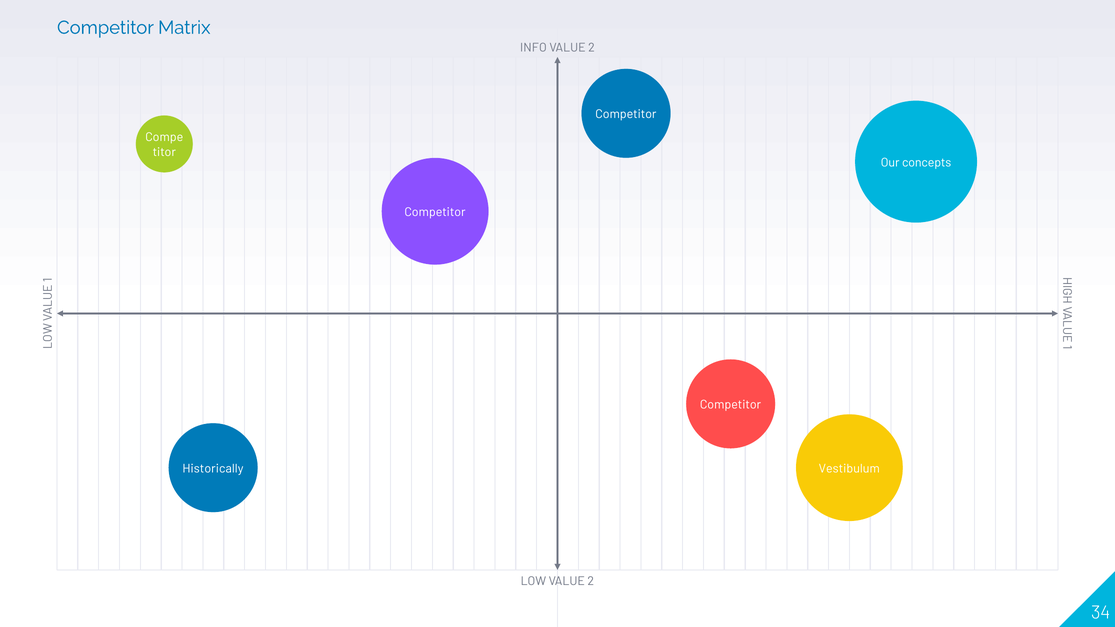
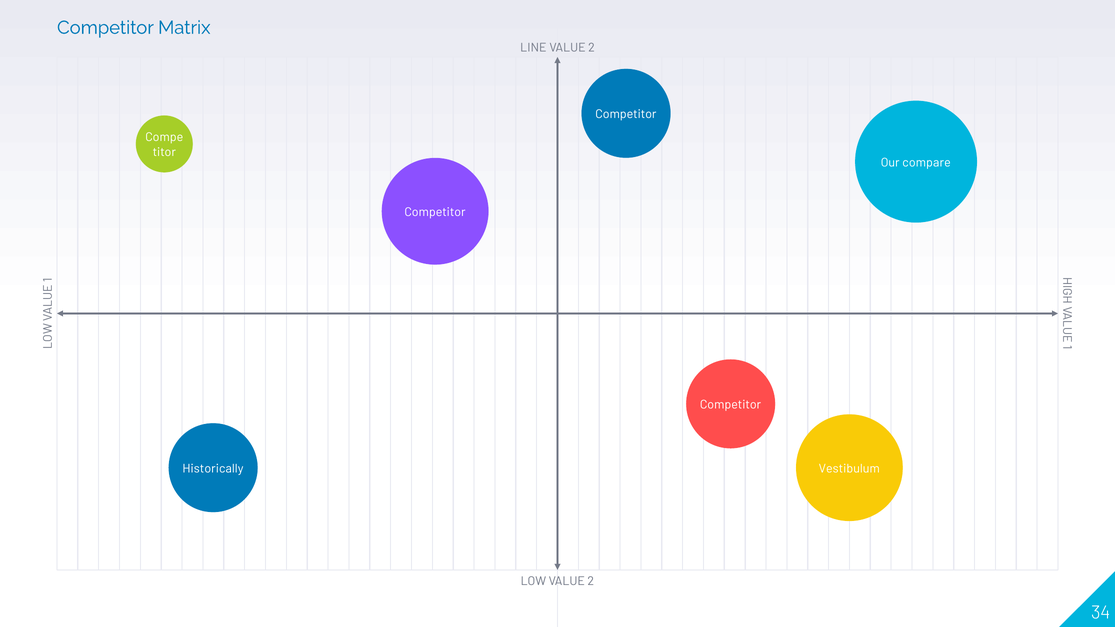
INFO: INFO -> LINE (533, 48)
concepts: concepts -> compare (927, 163)
